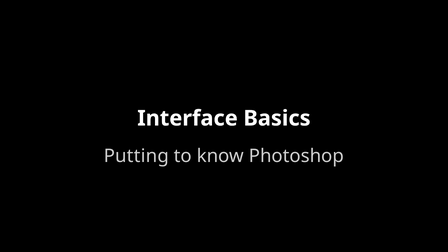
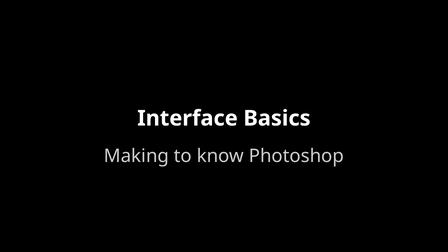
Putting: Putting -> Making (136, 156)
